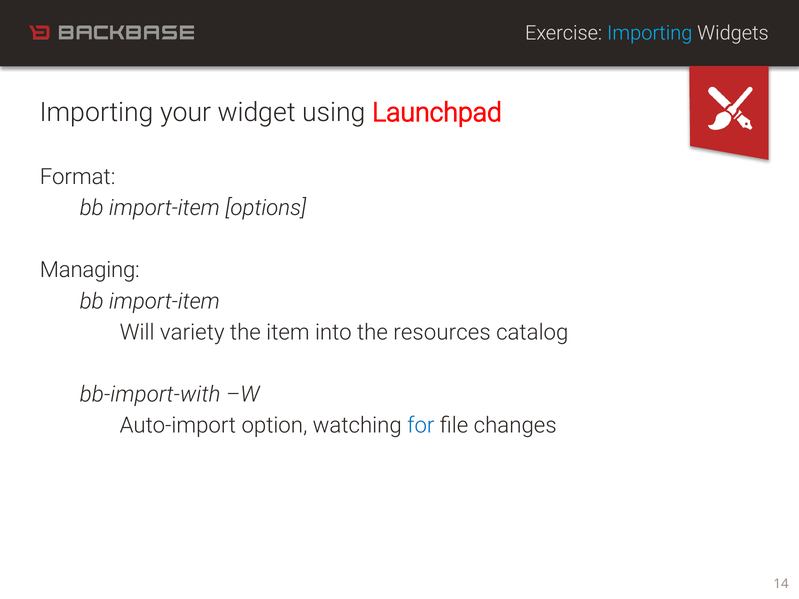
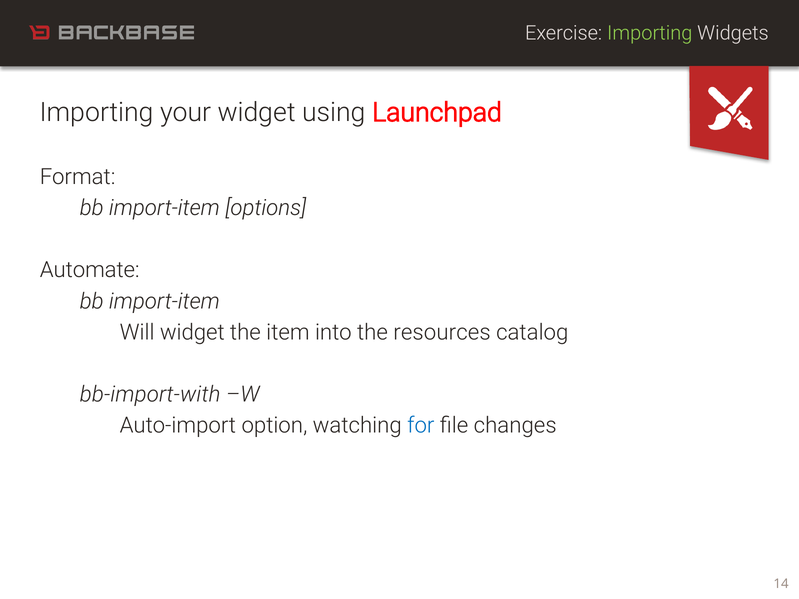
Importing colour: light blue -> light green (650, 33)
Managing: Managing -> Automate (90, 270)
Will variety: variety -> widget (192, 332)
